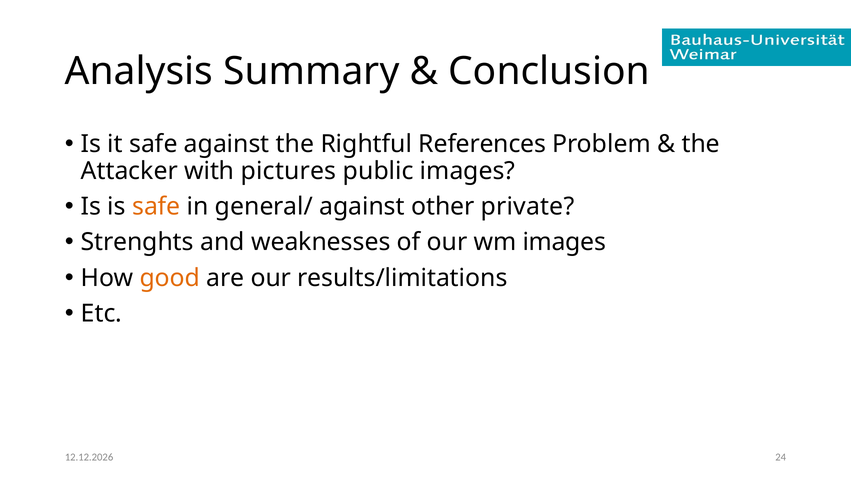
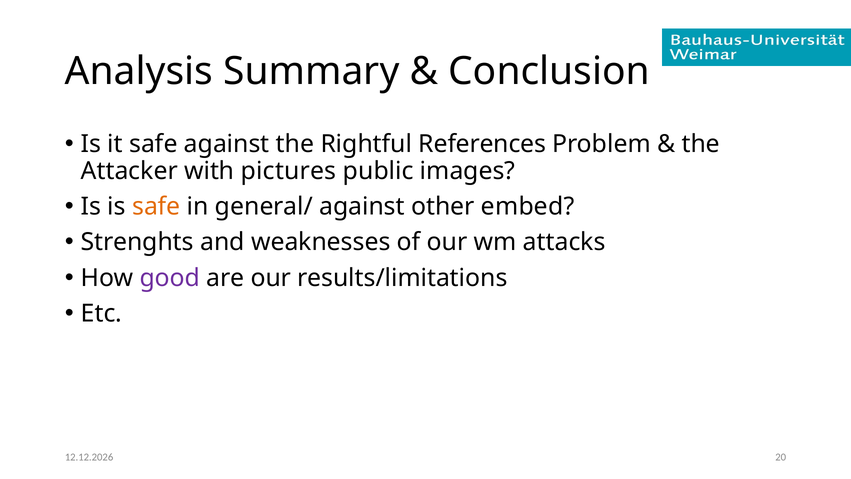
private: private -> embed (528, 206)
wm images: images -> attacks (564, 242)
good colour: orange -> purple (170, 278)
24: 24 -> 20 (781, 457)
